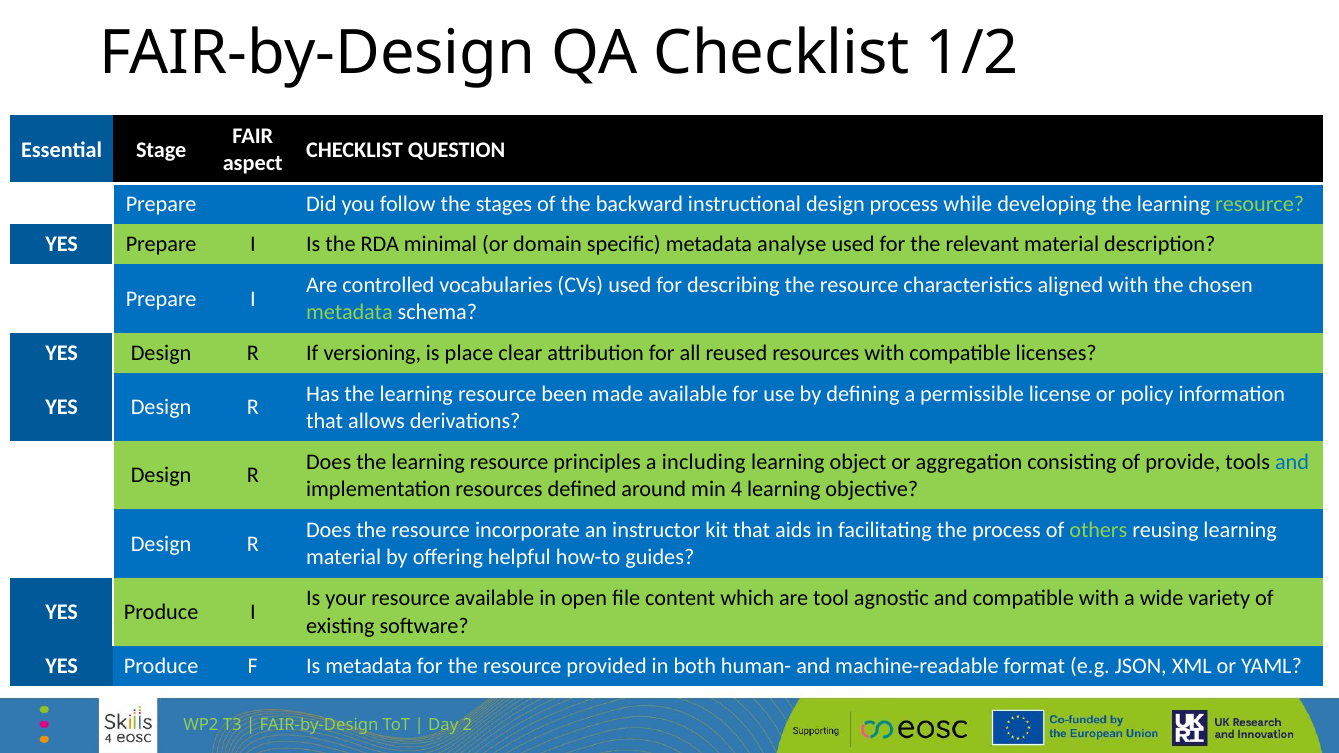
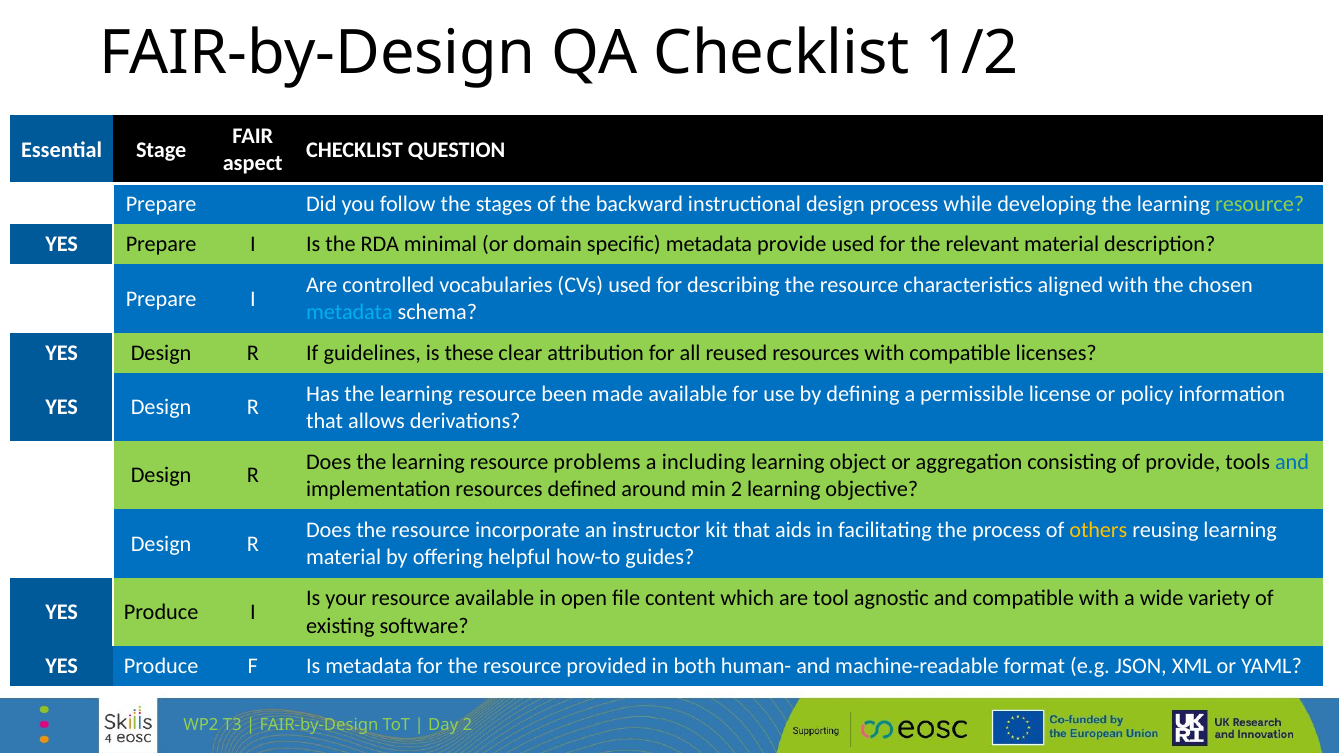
metadata analyse: analyse -> provide (792, 244)
metadata colour: light green -> light blue (349, 312)
versioning: versioning -> guidelines (372, 353)
place: place -> these (469, 353)
principles: principles -> problems (597, 462)
min 4: 4 -> 2 (736, 489)
others colour: light green -> yellow (1098, 530)
